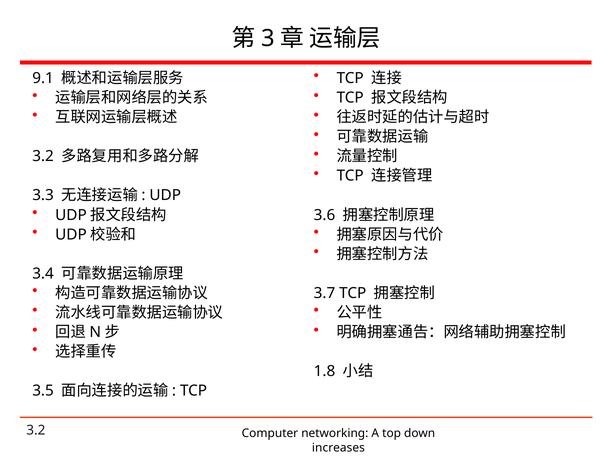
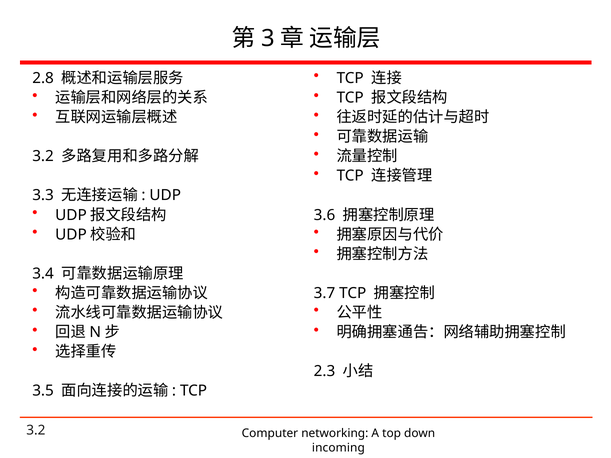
9.1: 9.1 -> 2.8 (43, 78)
1.8: 1.8 -> 2.3 (325, 372)
increases: increases -> incoming (338, 448)
